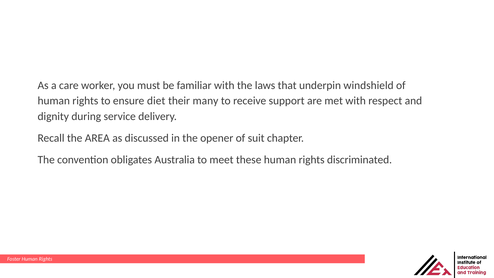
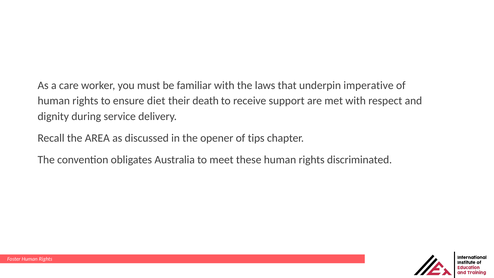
windshield: windshield -> imperative (369, 85)
many: many -> death (206, 101)
suit: suit -> tips (256, 138)
